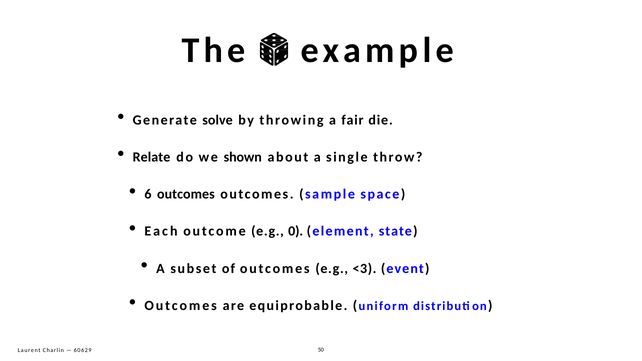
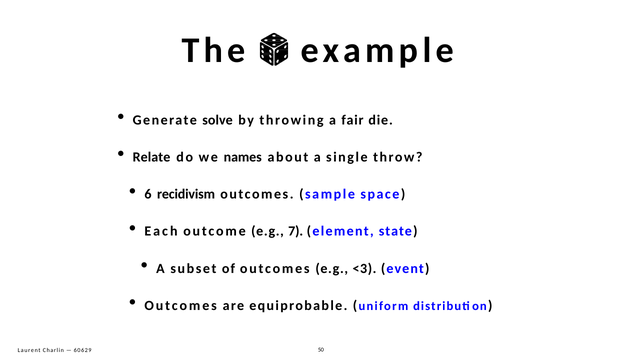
shown: shown -> names (243, 157)
6 outcomes: outcomes -> recidivism (186, 194)
0: 0 -> 7 (296, 231)
